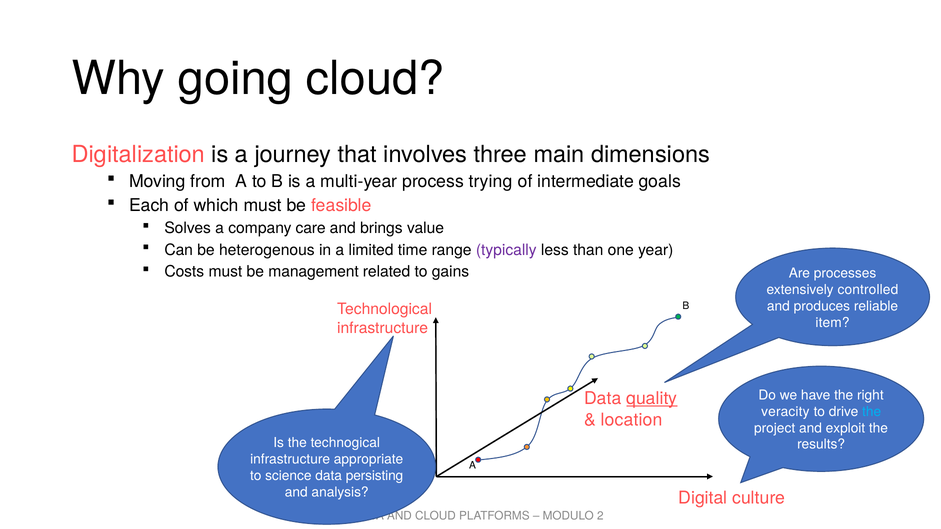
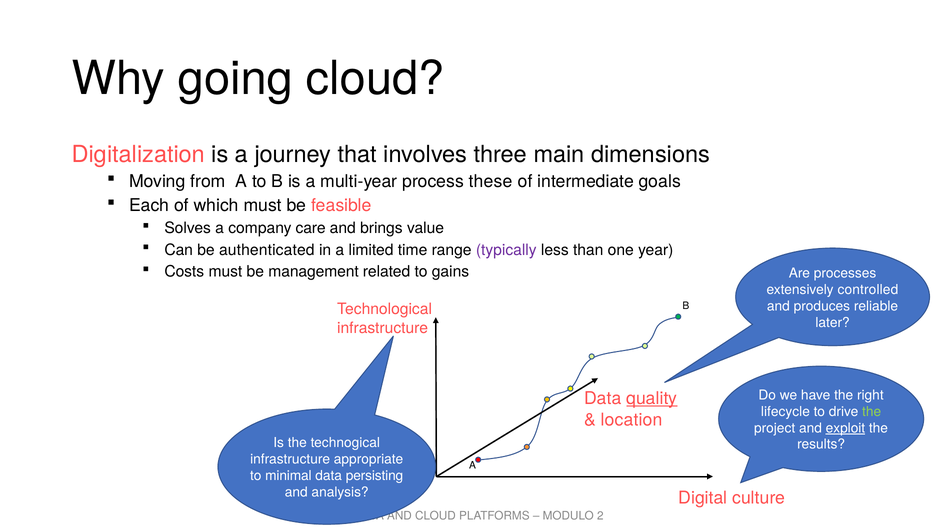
trying: trying -> these (491, 182)
heterogenous: heterogenous -> authenticated (267, 250)
item: item -> later (833, 323)
veracity: veracity -> lifecycle (785, 412)
the colour: light blue -> light green (872, 412)
exploit underline: none -> present (845, 428)
science: science -> minimal (288, 476)
